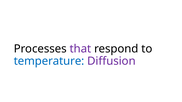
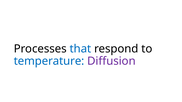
that colour: purple -> blue (80, 49)
